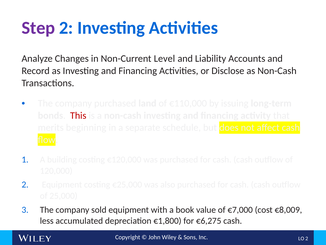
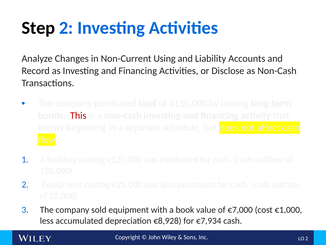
Step colour: purple -> black (38, 28)
Level: Level -> Using (165, 59)
€8,009: €8,009 -> €1,000 (288, 209)
€1,800: €1,800 -> €8,928 (167, 220)
€6,275: €6,275 -> €7,934 (209, 220)
